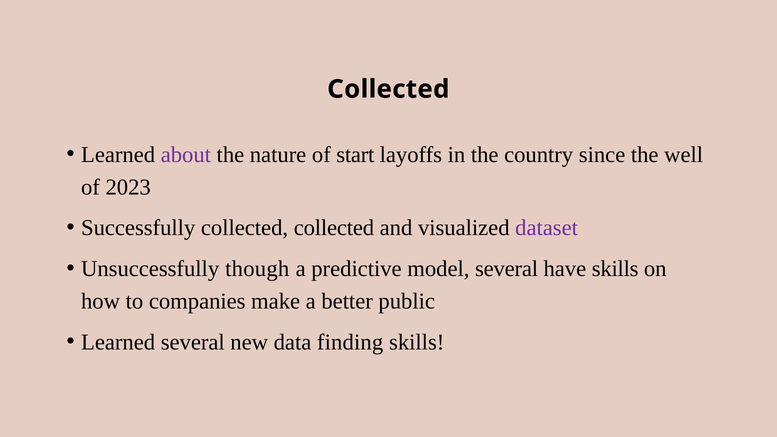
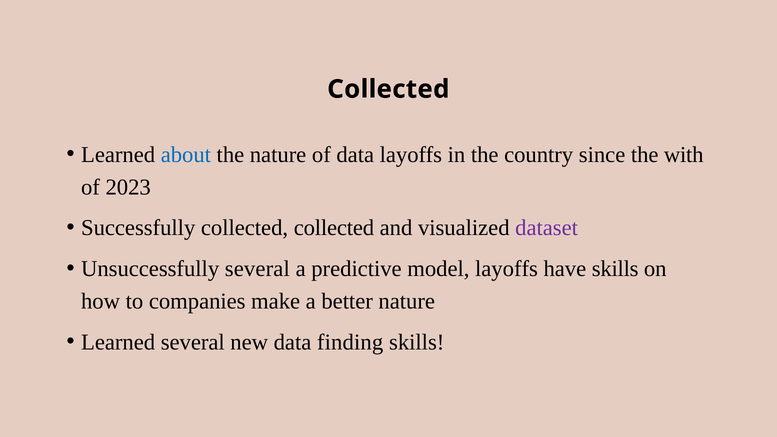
about colour: purple -> blue (186, 155)
of start: start -> data (355, 155)
well: well -> with (684, 155)
Unsuccessfully though: though -> several (257, 269)
model several: several -> layoffs (506, 269)
better public: public -> nature (407, 301)
